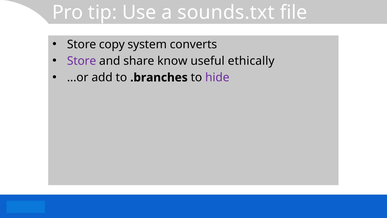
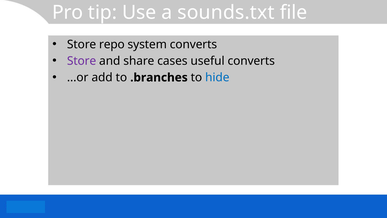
copy: copy -> repo (112, 44)
know: know -> cases (172, 61)
useful ethically: ethically -> converts (251, 61)
hide colour: purple -> blue (217, 77)
